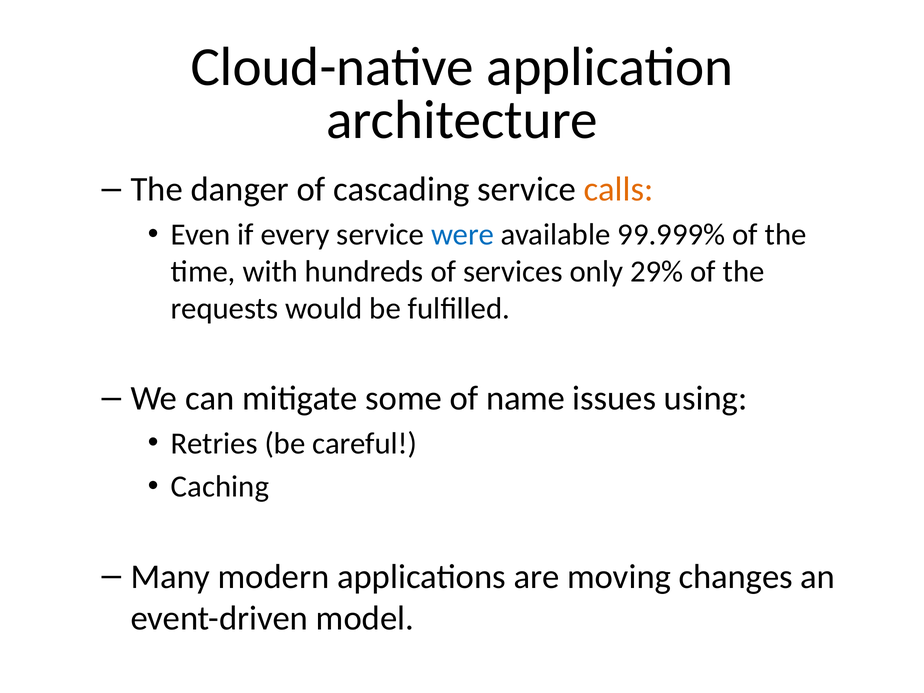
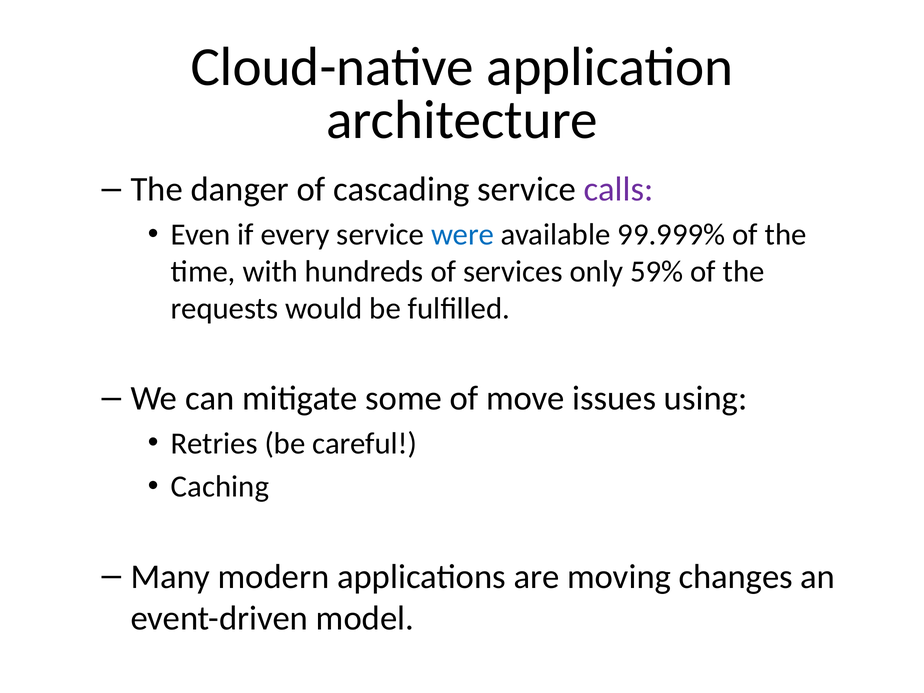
calls colour: orange -> purple (619, 190)
29%: 29% -> 59% (657, 272)
name: name -> move (525, 399)
